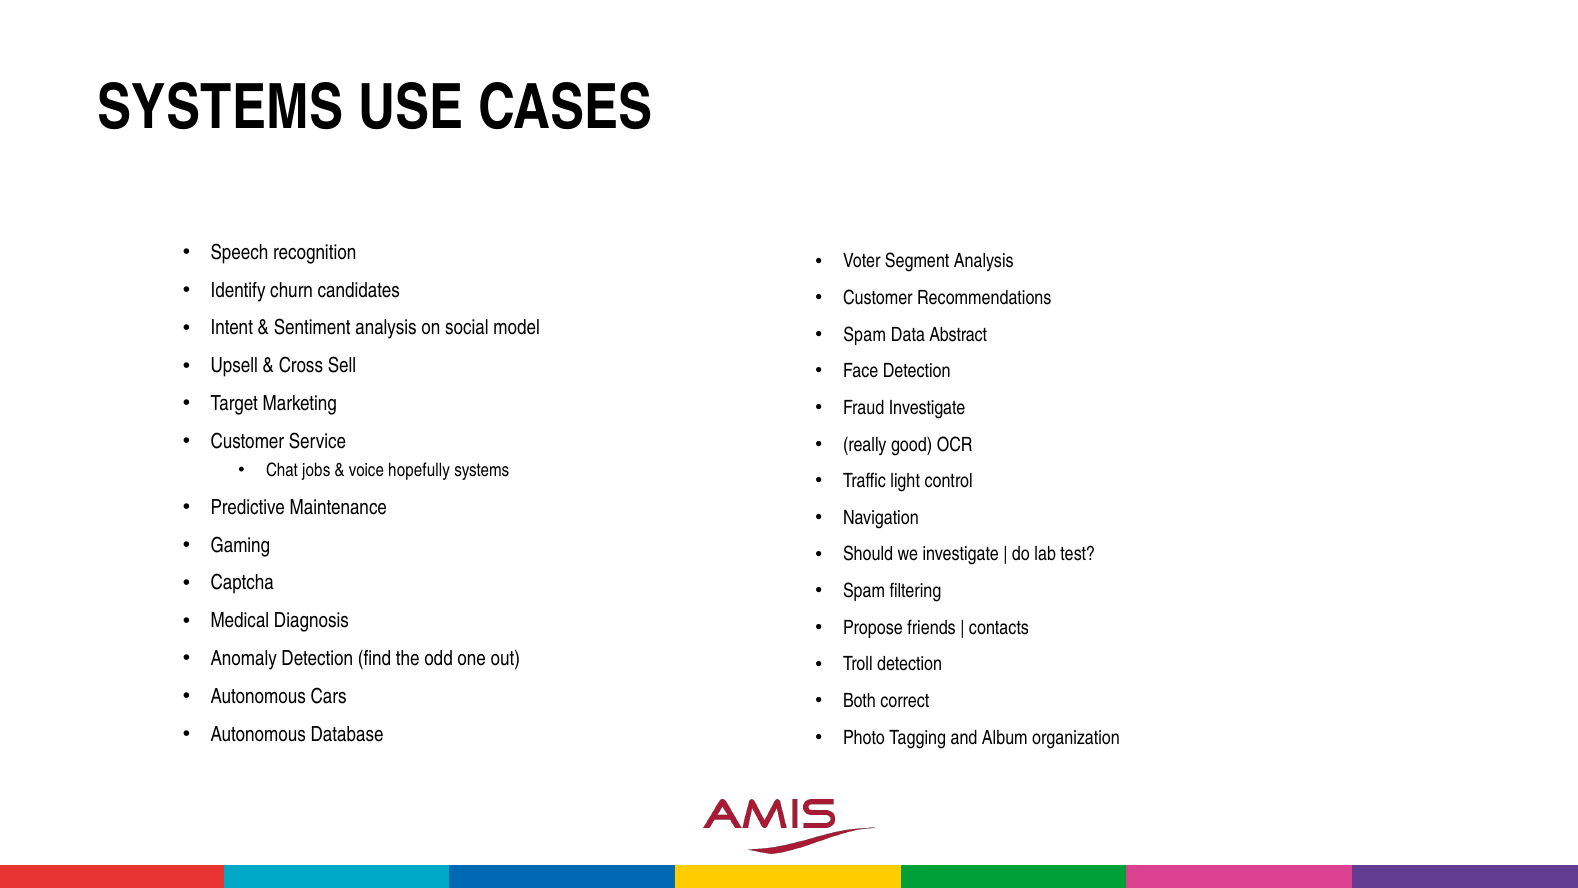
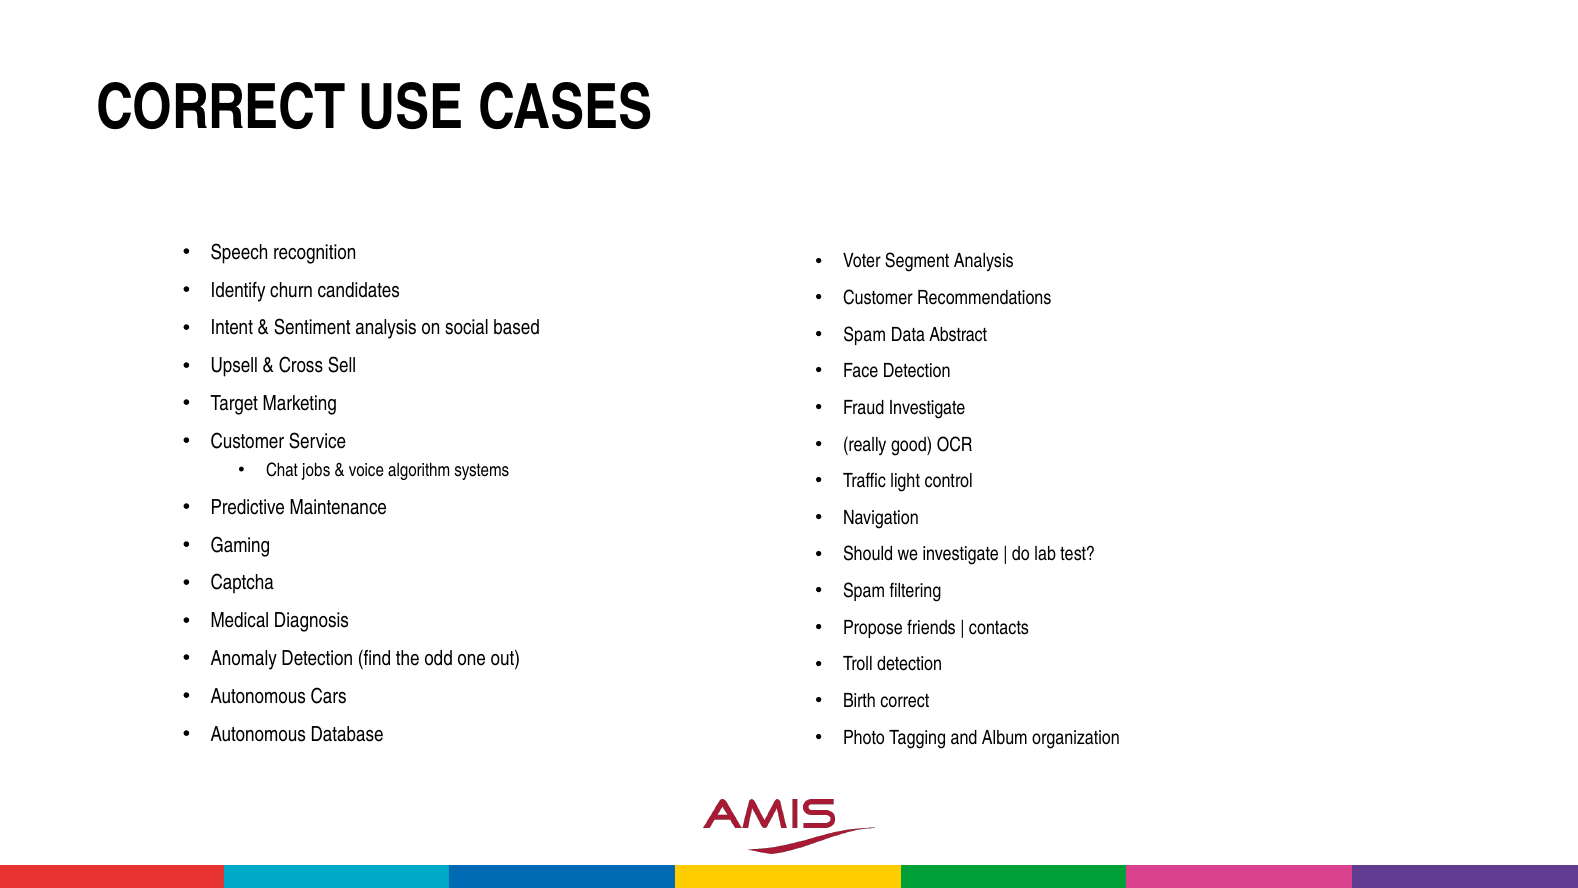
SYSTEMS: SYSTEMS -> CORRECT (221, 108)
model: model -> based (517, 328)
hopefully: hopefully -> algorithm (419, 470)
Both: Both -> Birth (859, 701)
